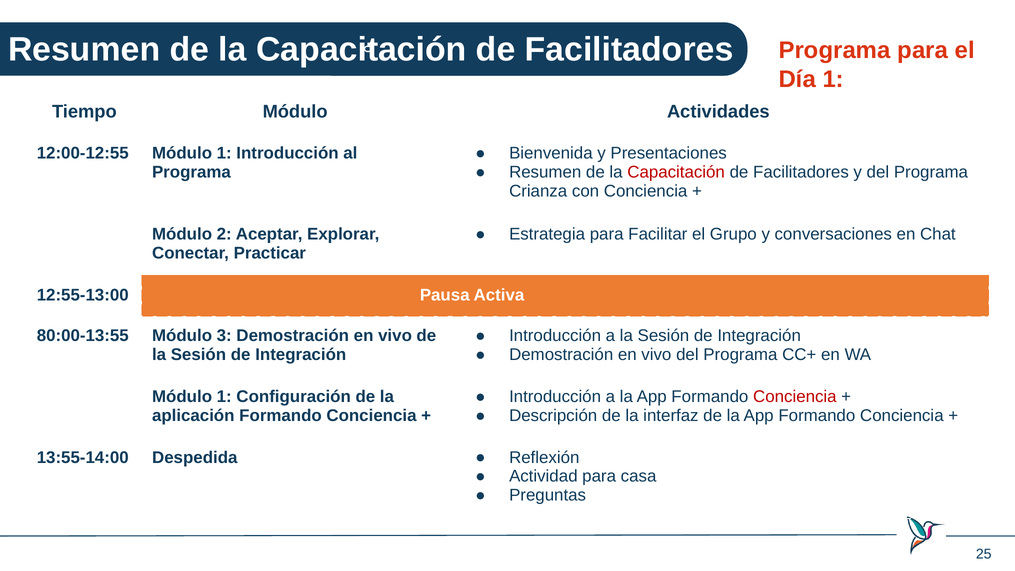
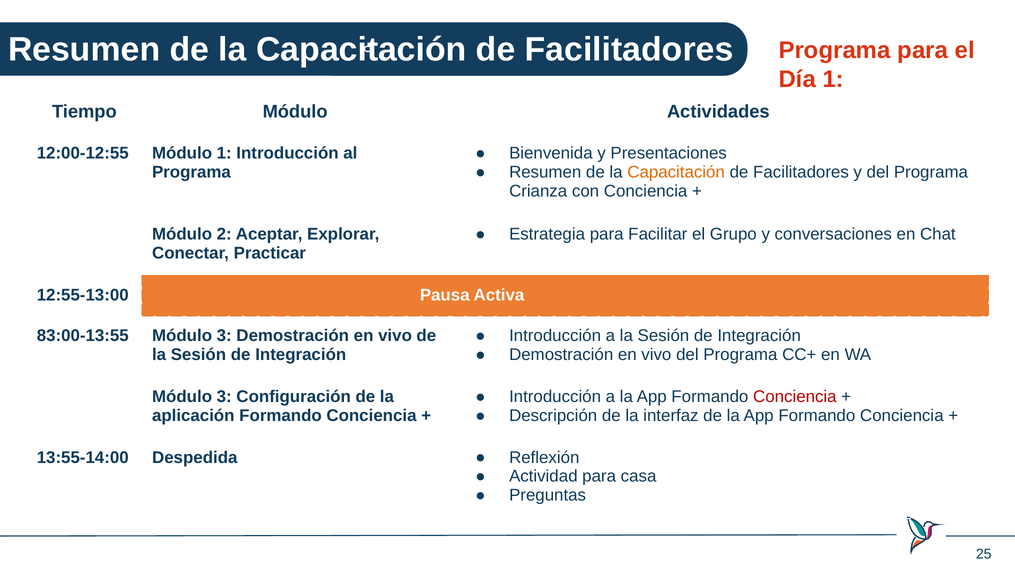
Capacitación colour: red -> orange (676, 172)
80:00-13:55: 80:00-13:55 -> 83:00-13:55 (83, 336)
1: 1 -> 3 (224, 397)
